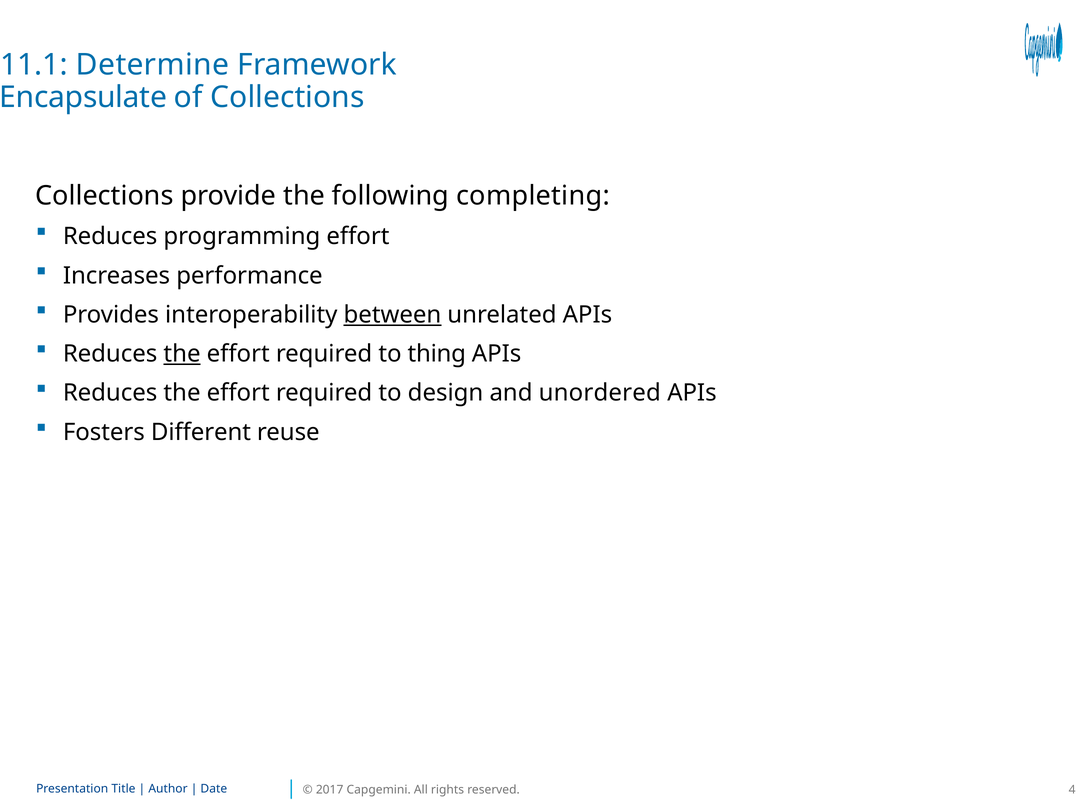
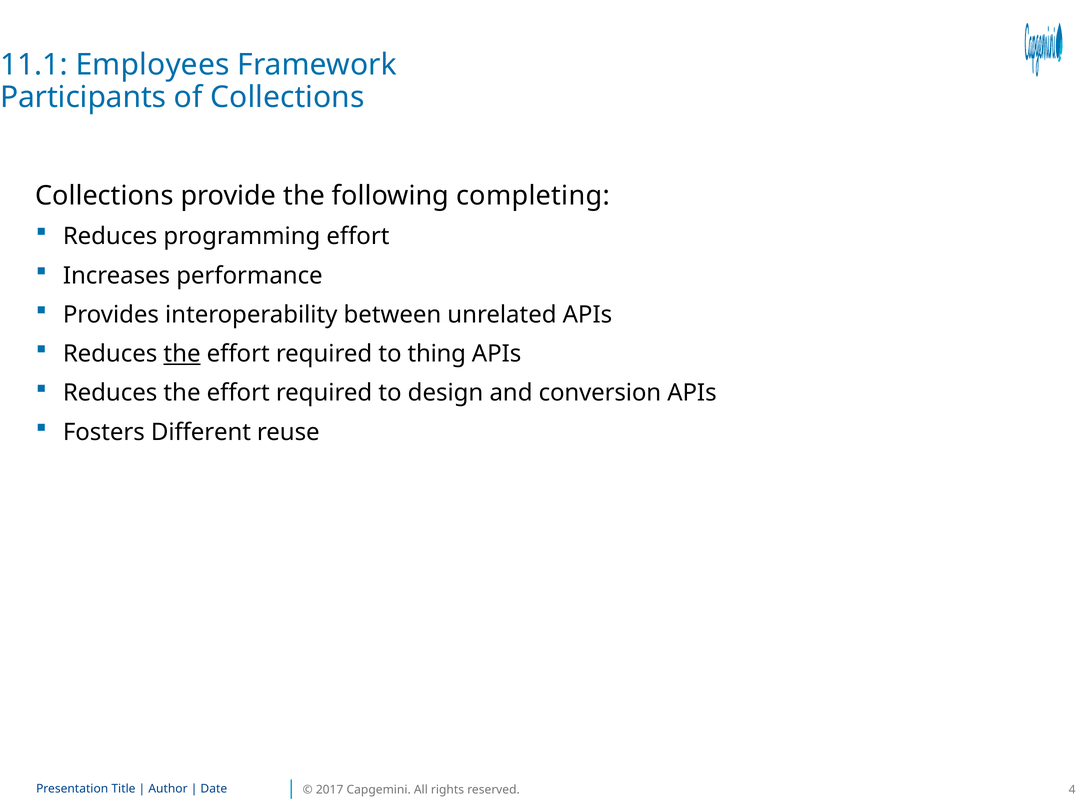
Determine: Determine -> Employees (153, 65)
Encapsulate: Encapsulate -> Participants (83, 97)
between underline: present -> none (392, 315)
unordered: unordered -> conversion (600, 393)
